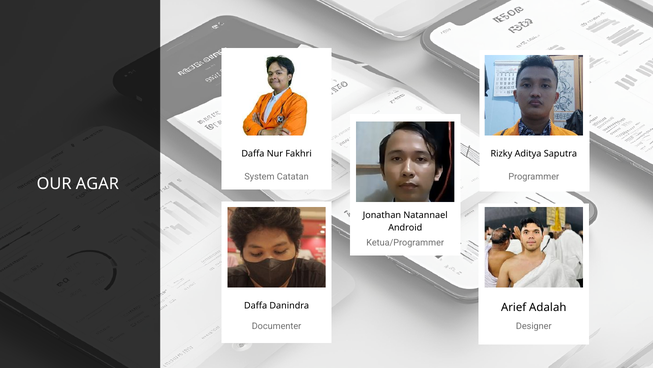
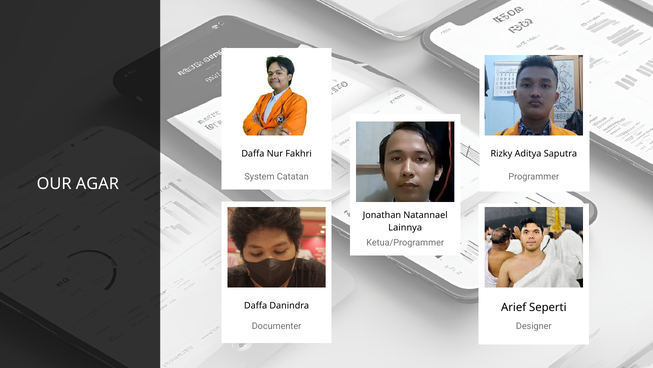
Android: Android -> Lainnya (405, 227)
Adalah: Adalah -> Seperti (548, 307)
